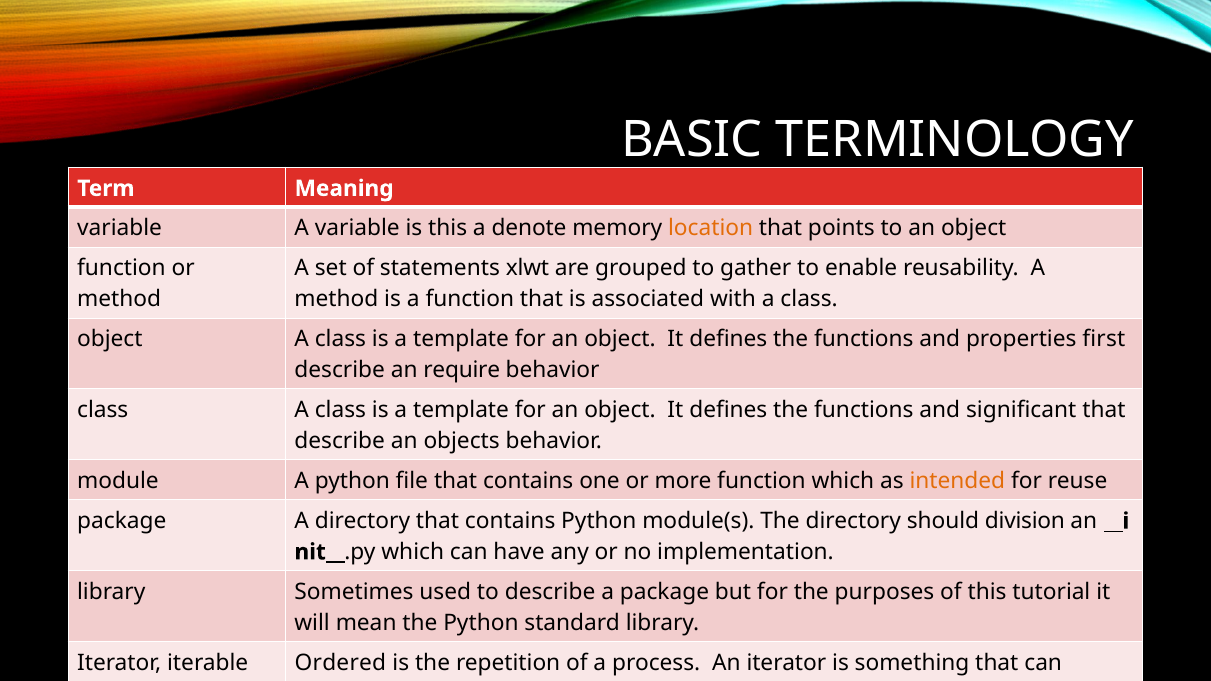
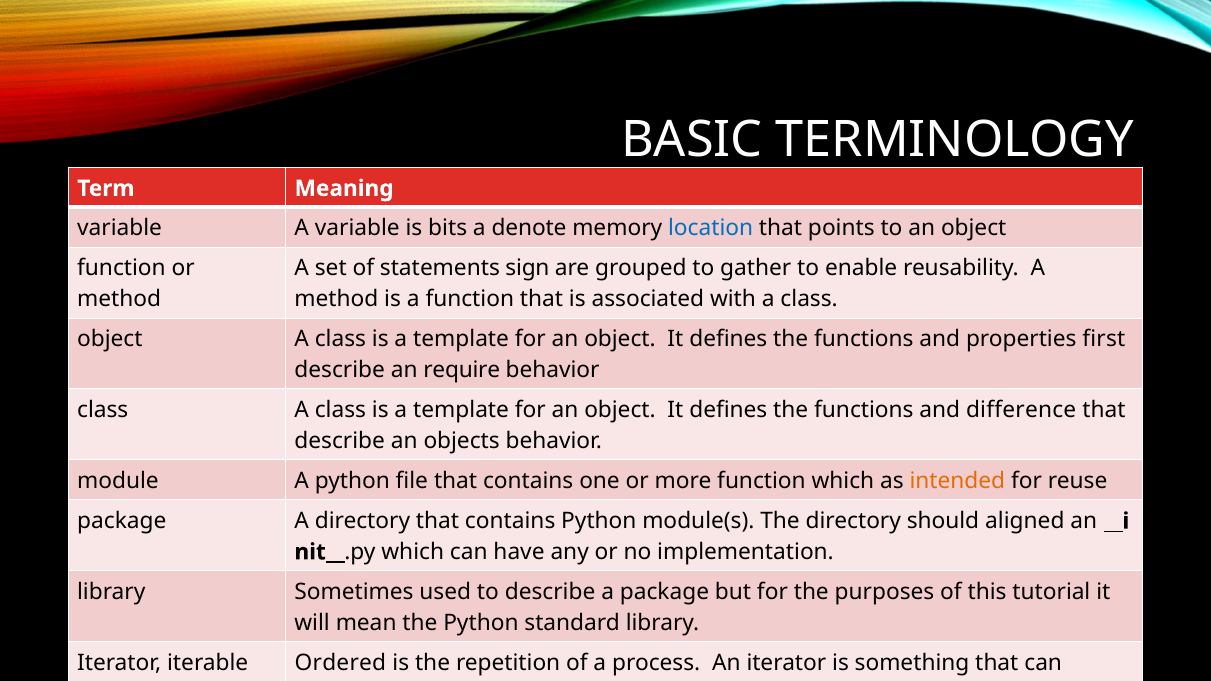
is this: this -> bits (448, 228)
location colour: orange -> blue (711, 228)
xlwt: xlwt -> sign (527, 268)
significant: significant -> difference (1021, 410)
division: division -> aligned (1025, 521)
